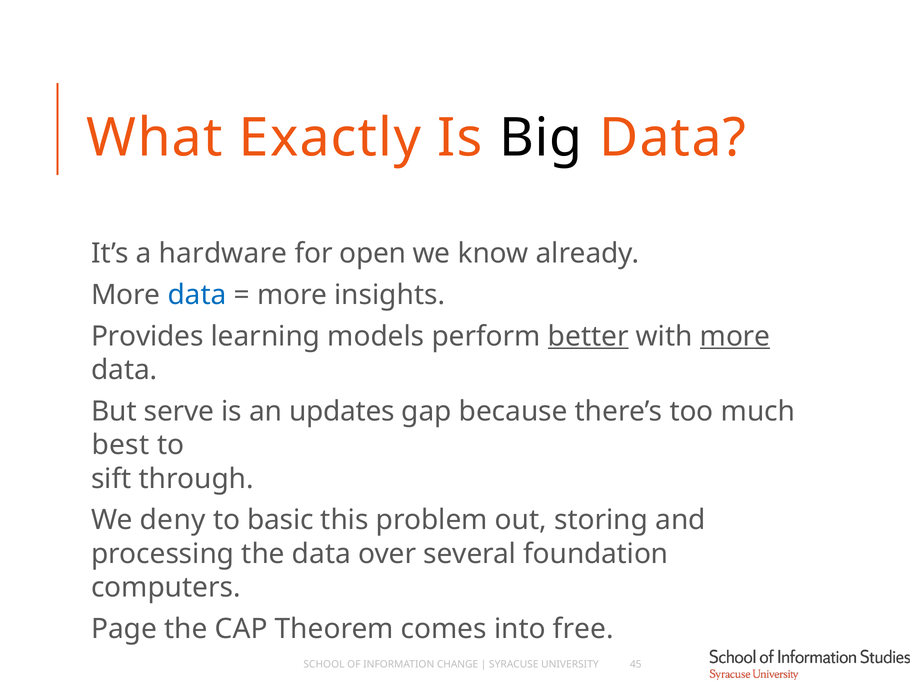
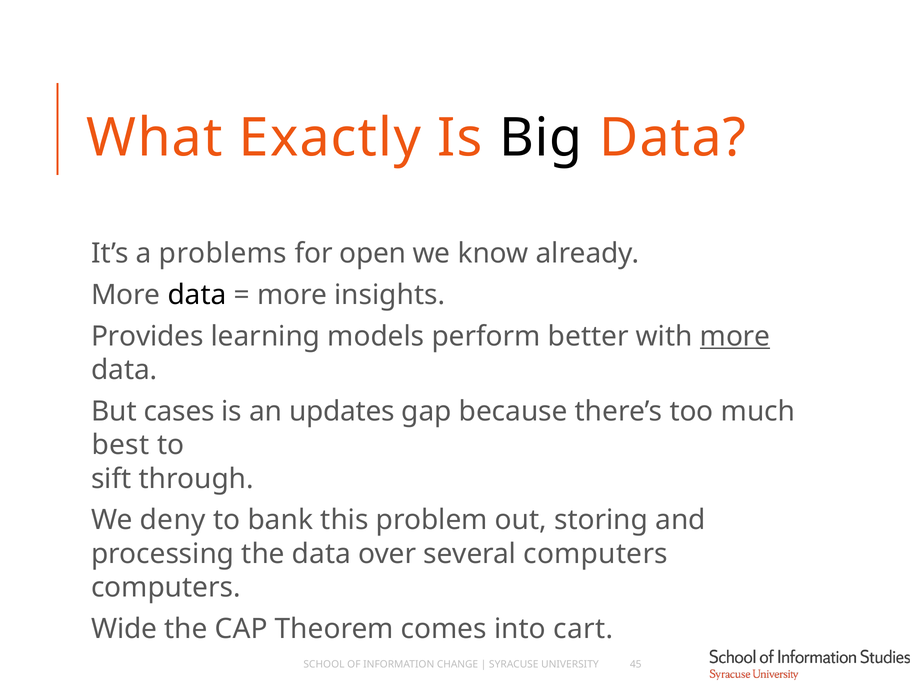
hardware: hardware -> problems (223, 253)
data colour: blue -> black (197, 295)
better underline: present -> none (588, 336)
serve: serve -> cases (179, 411)
basic: basic -> bank (280, 520)
several foundation: foundation -> computers (596, 554)
Page: Page -> Wide (124, 629)
free: free -> cart (583, 629)
